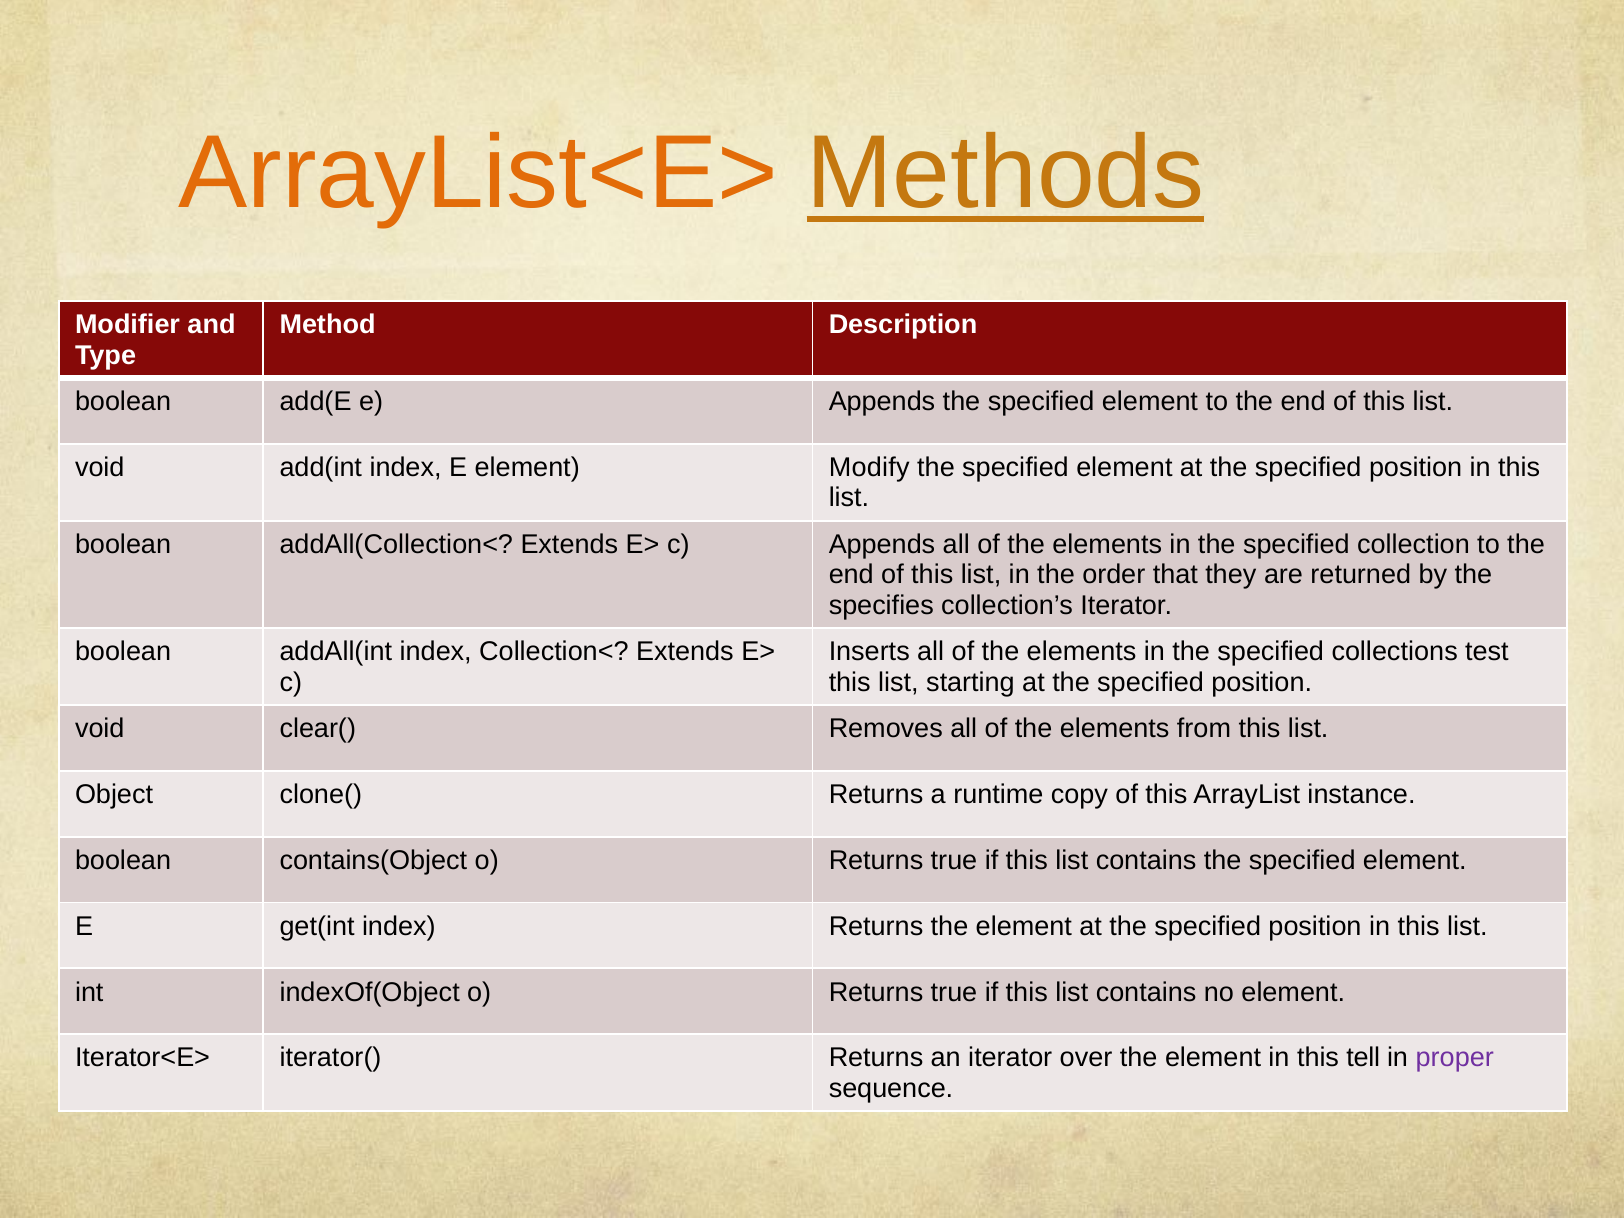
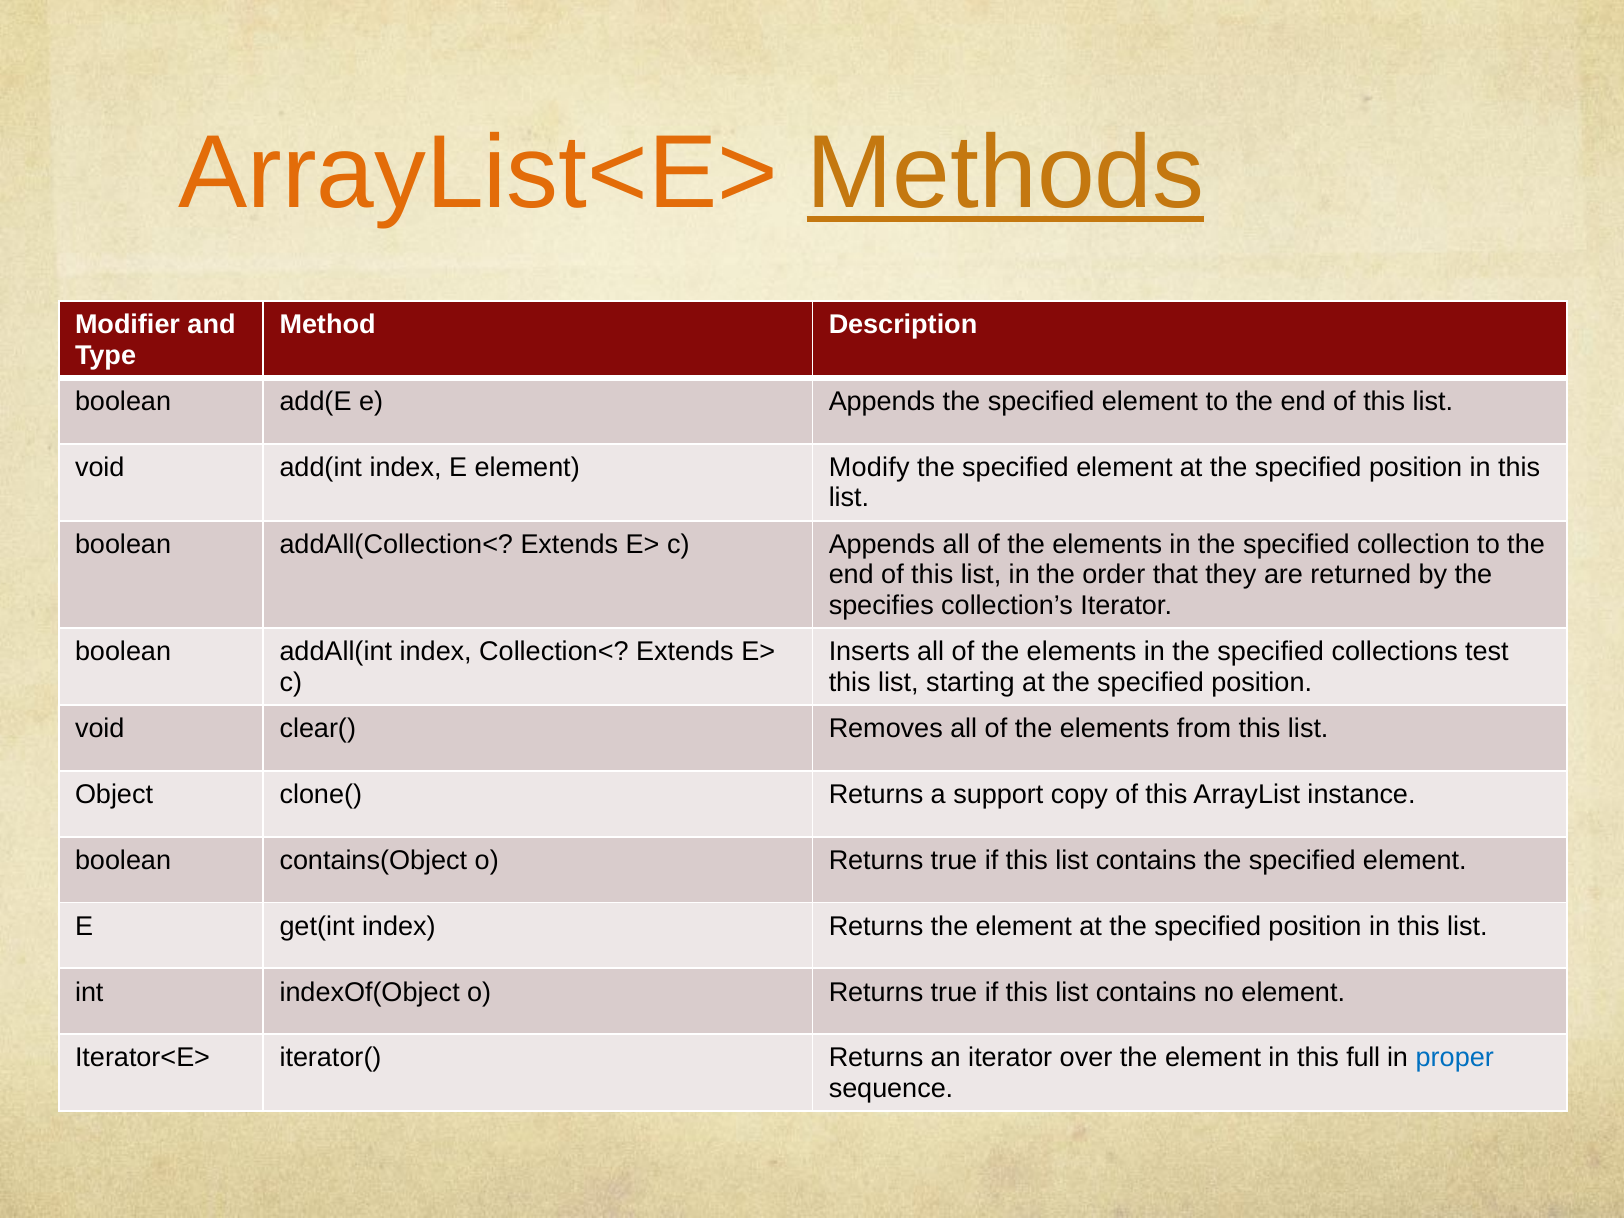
runtime: runtime -> support (998, 795)
tell: tell -> full (1363, 1058)
proper colour: purple -> blue (1455, 1058)
